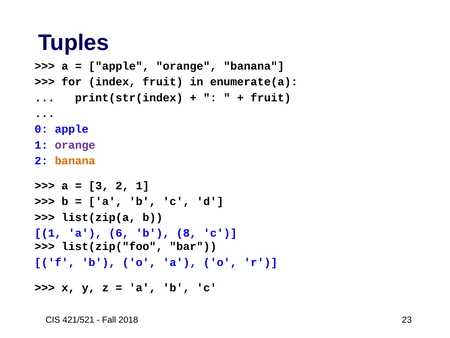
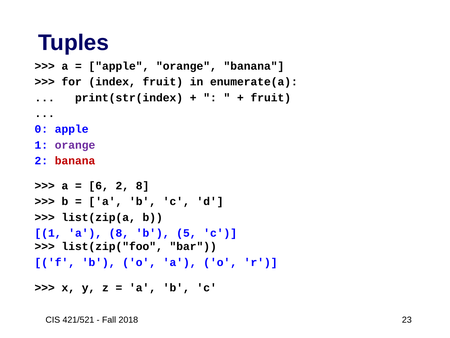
banana colour: orange -> red (75, 161)
3: 3 -> 6 (99, 185)
2 1: 1 -> 8 (143, 185)
a 6: 6 -> 8 (119, 233)
8: 8 -> 5 (186, 233)
